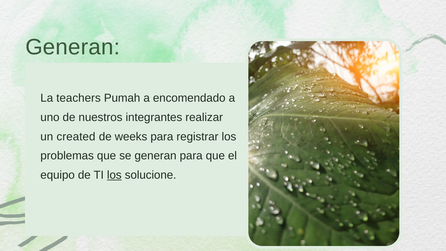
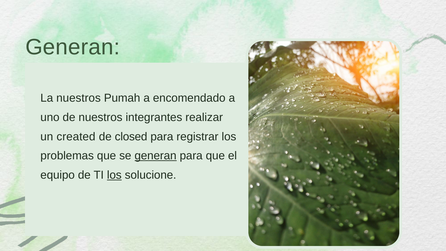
La teachers: teachers -> nuestros (79, 98)
weeks: weeks -> closed (131, 136)
generan underline: none -> present (156, 156)
